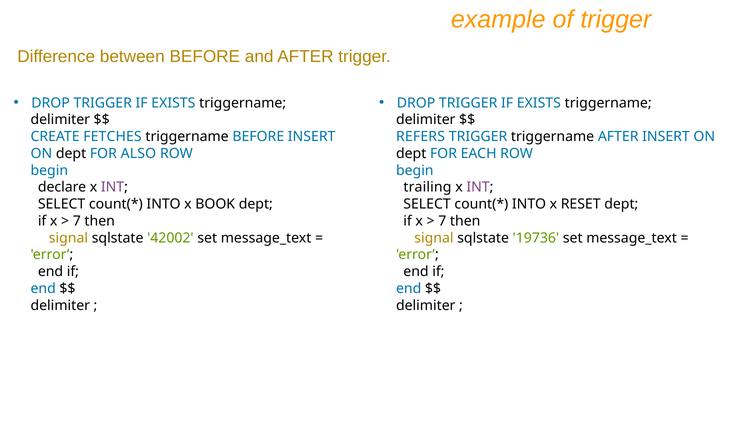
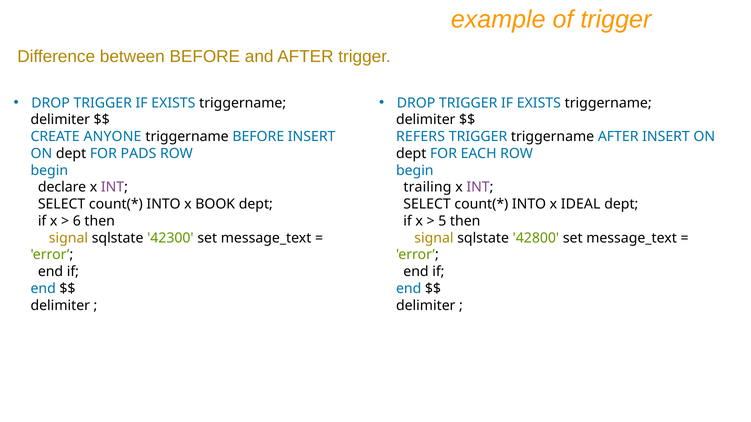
FETCHES: FETCHES -> ANYONE (112, 137)
ALSO: ALSO -> PADS (138, 154)
RESET: RESET -> IDEAL (581, 204)
7: 7 -> 6 (77, 221)
7: 7 -> 5 (442, 221)
42002: 42002 -> 42300 (170, 238)
19736: 19736 -> 42800 (536, 238)
